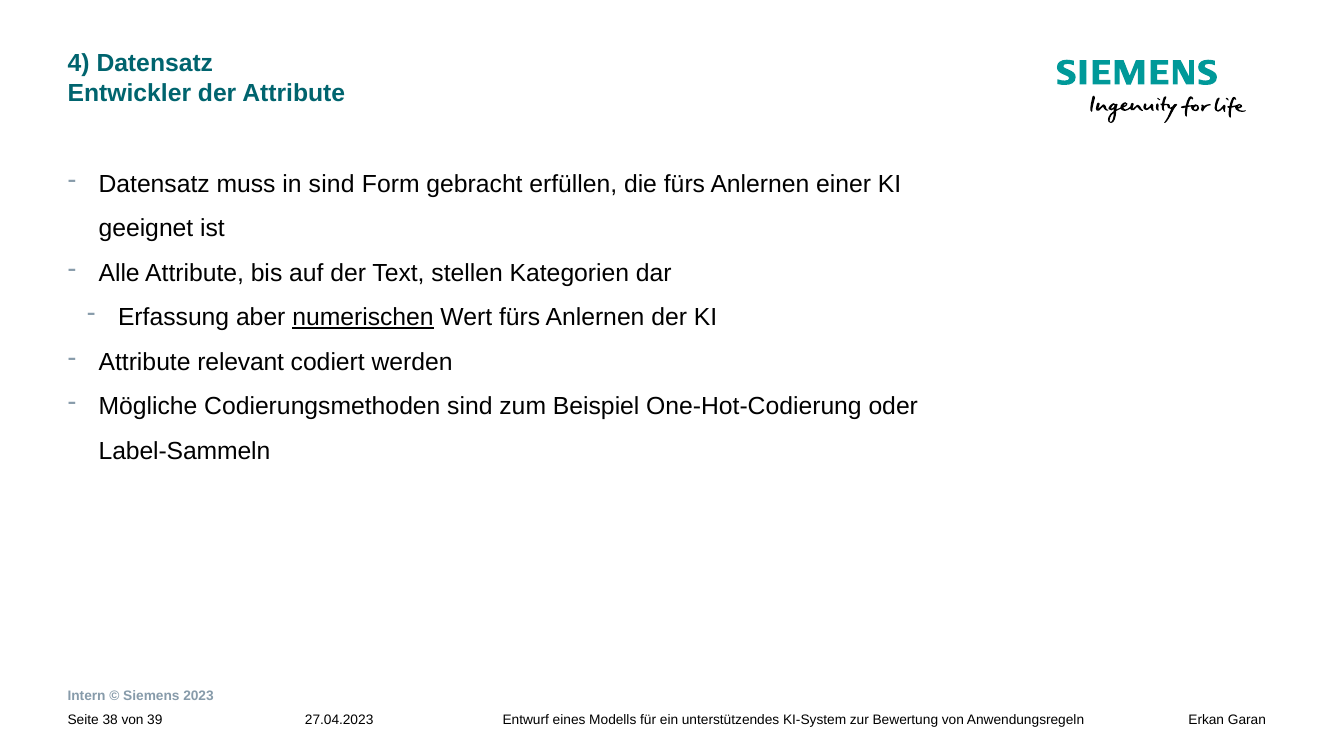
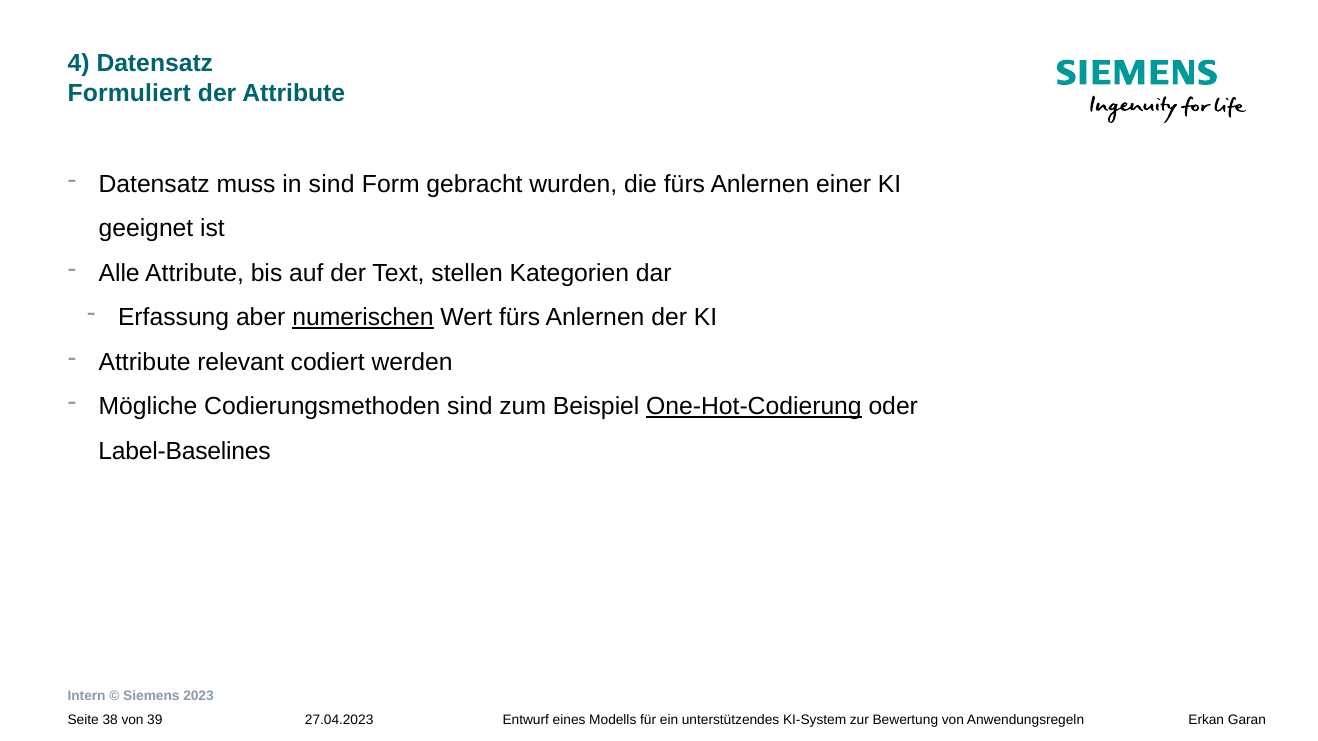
Entwickler: Entwickler -> Formuliert (129, 93)
erfüllen: erfüllen -> wurden (573, 184)
One-Hot-Codierung underline: none -> present (754, 407)
Label-Sammeln: Label-Sammeln -> Label-Baselines (185, 451)
